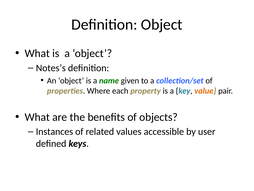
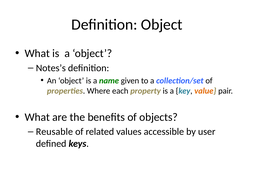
Instances: Instances -> Reusable (54, 131)
